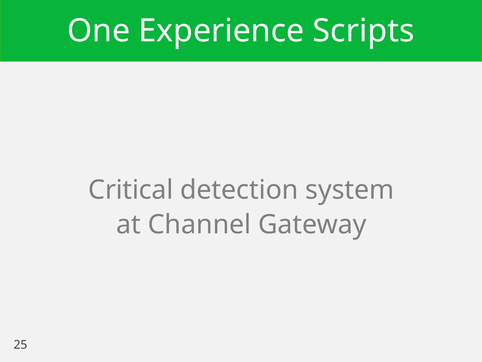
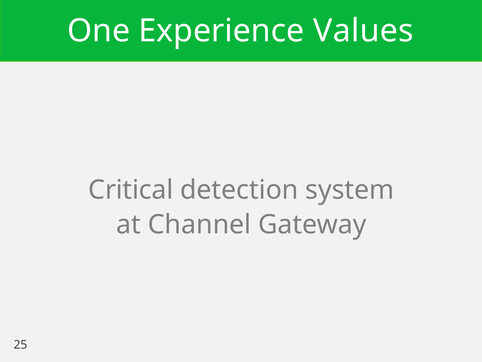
Scripts: Scripts -> Values (363, 31)
